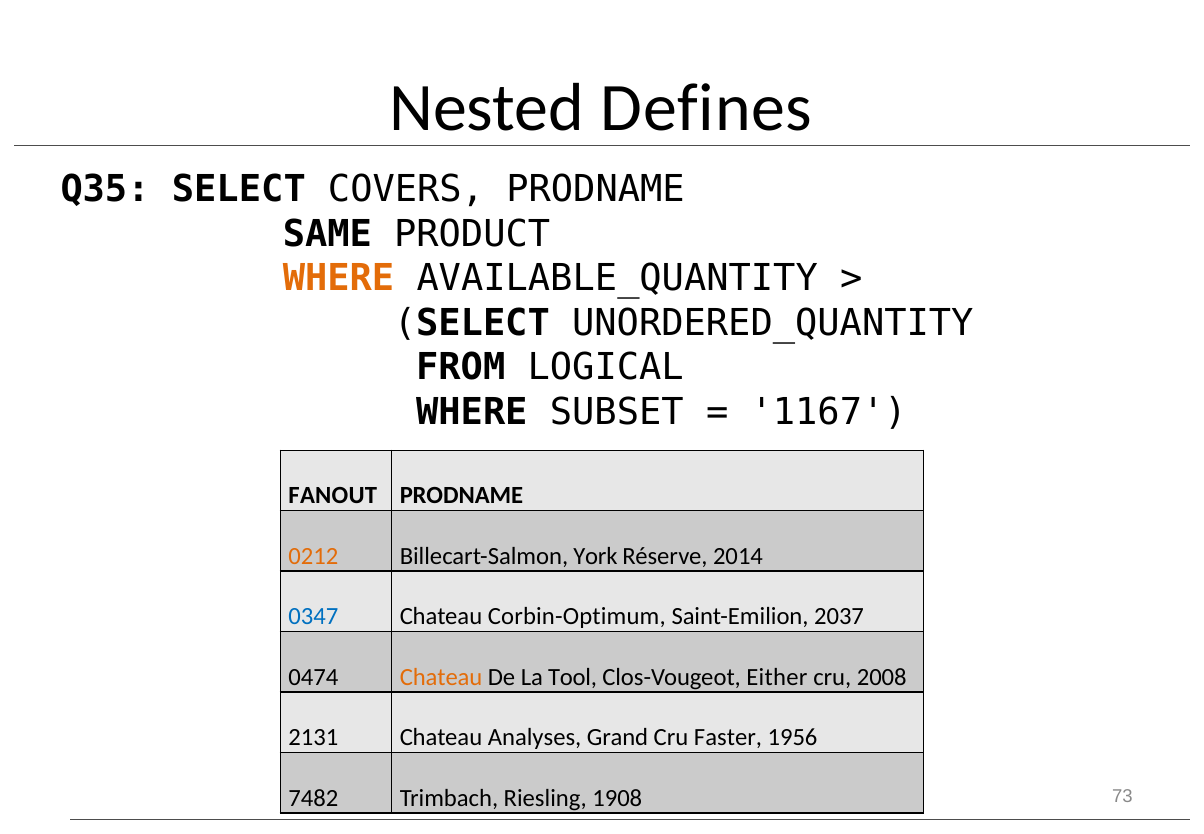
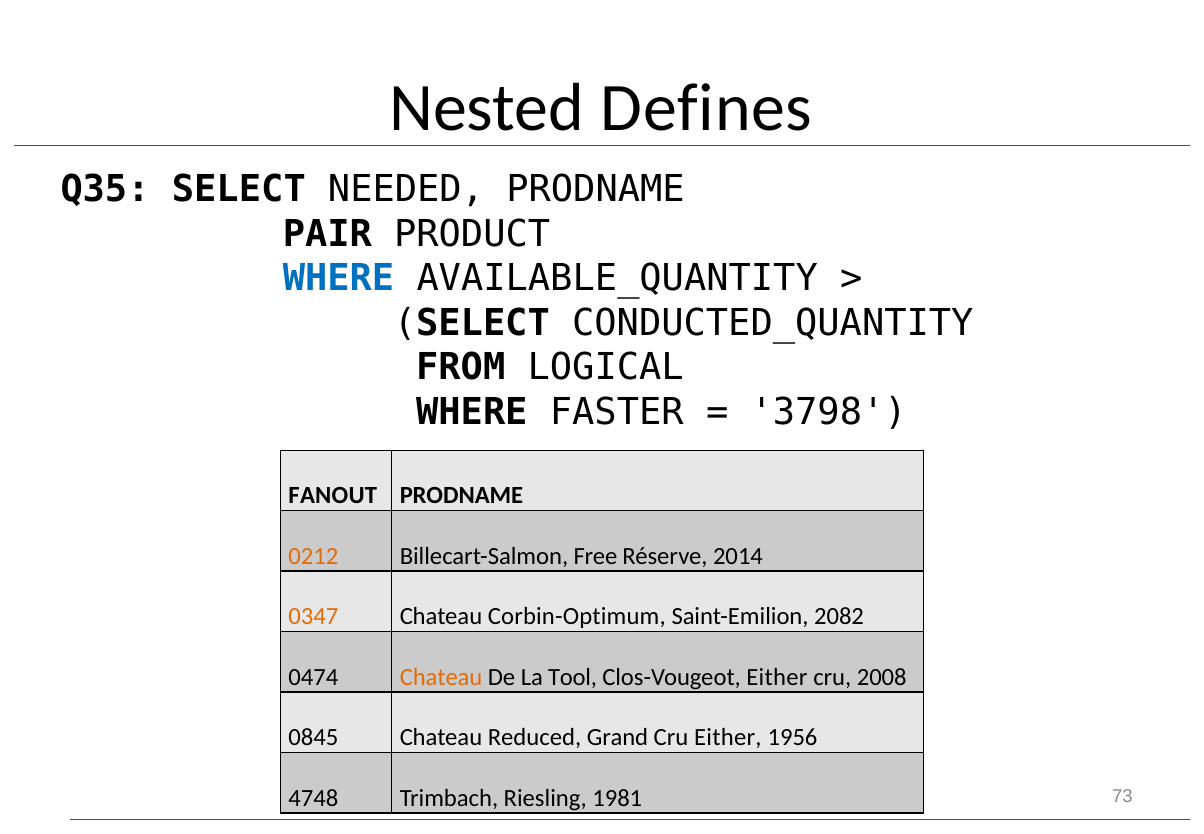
COVERS: COVERS -> NEEDED (406, 189)
SAME: SAME -> PAIR (327, 234)
WHERE colour: orange -> blue (339, 278)
UNORDERED_QUANTITY: UNORDERED_QUANTITY -> CONDUCTED_QUANTITY (773, 323)
SUBSET: SUBSET -> FASTER (617, 412)
1167: 1167 -> 3798 (829, 412)
York: York -> Free (595, 556)
0347 colour: blue -> orange (313, 616)
2037: 2037 -> 2082 (839, 616)
2131: 2131 -> 0845 (313, 737)
Analyses: Analyses -> Reduced (535, 737)
Cru Faster: Faster -> Either (728, 737)
7482: 7482 -> 4748 (313, 798)
1908: 1908 -> 1981 (617, 798)
